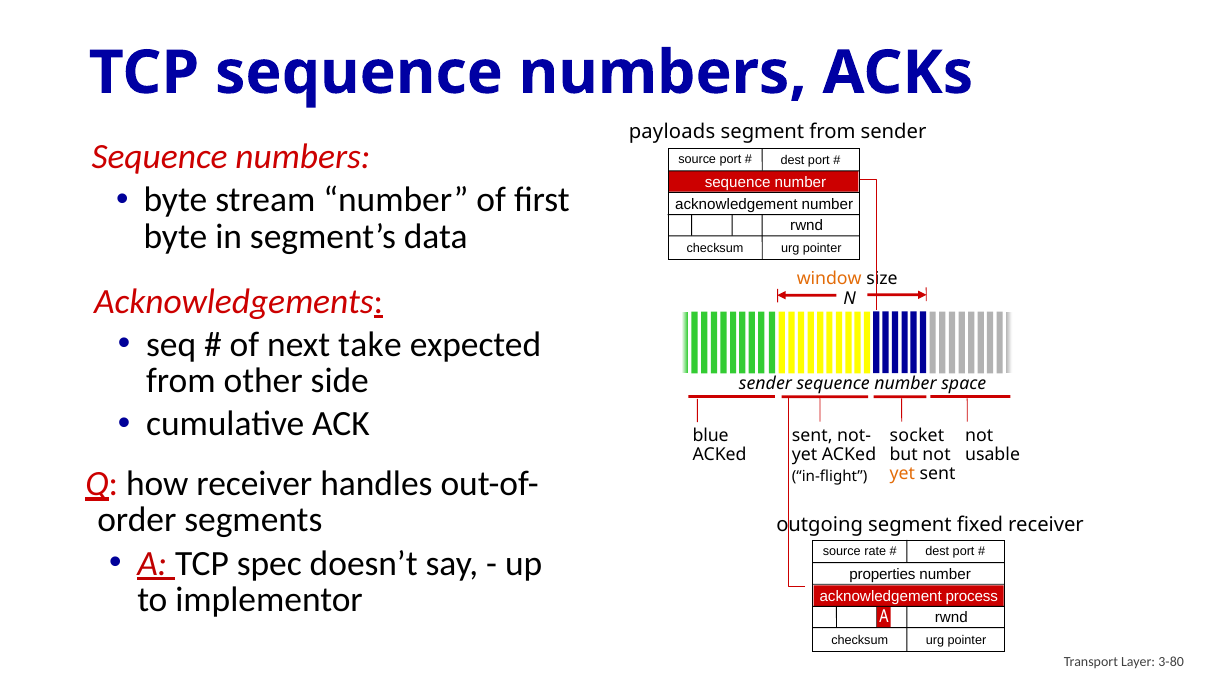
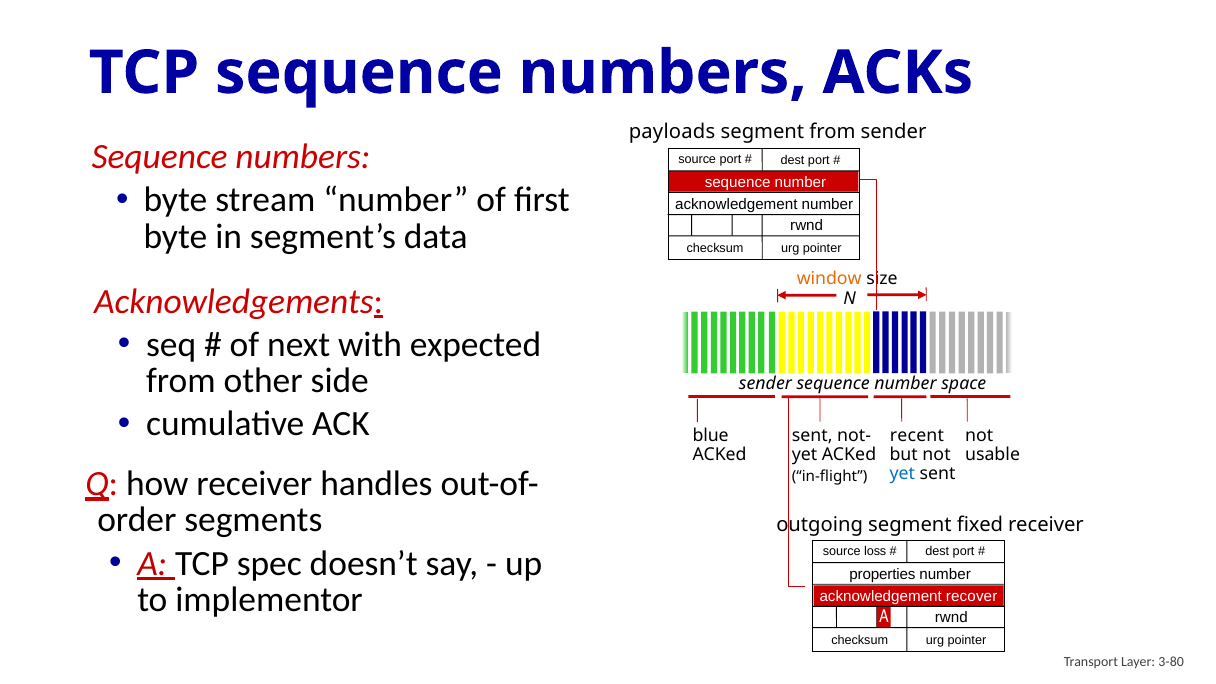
take: take -> with (370, 345)
socket: socket -> recent (917, 435)
yet colour: orange -> blue (902, 474)
rate: rate -> loss (875, 551)
process: process -> recover (972, 596)
